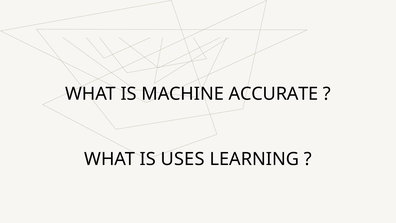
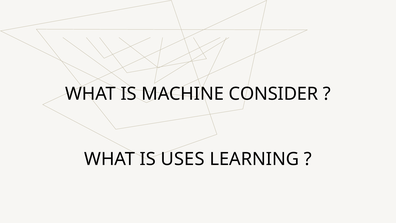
ACCURATE: ACCURATE -> CONSIDER (273, 94)
